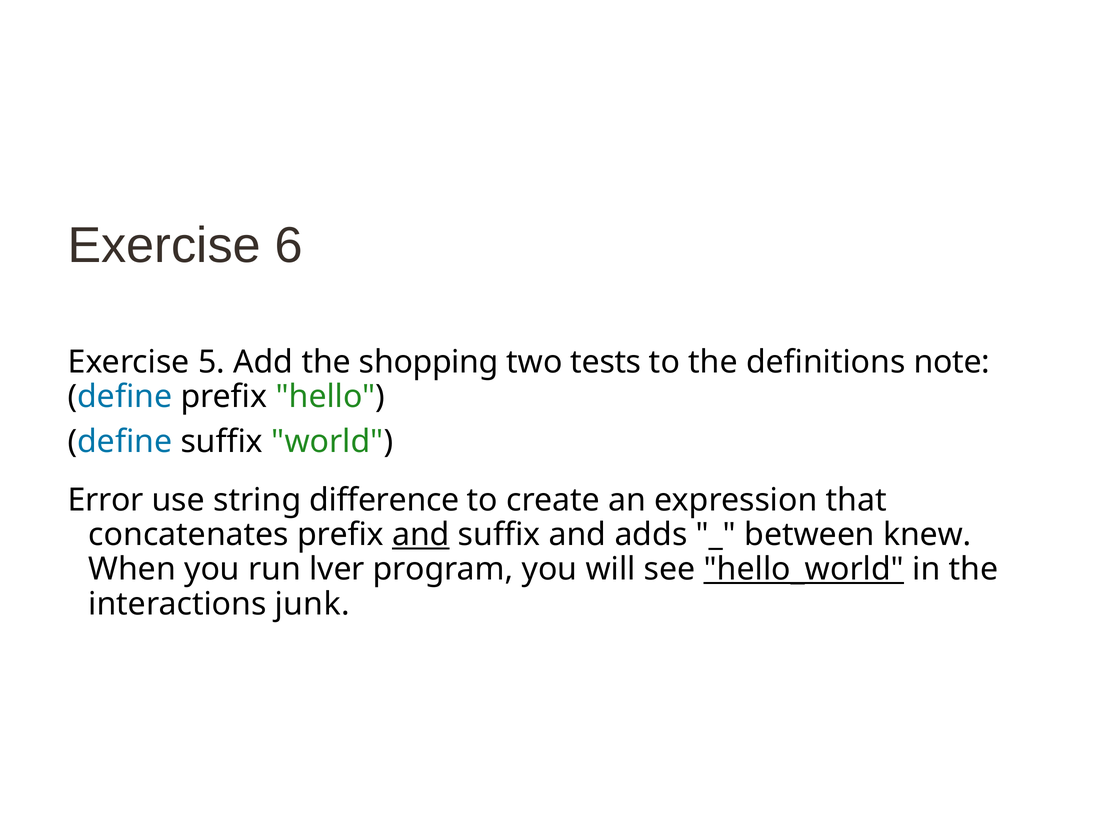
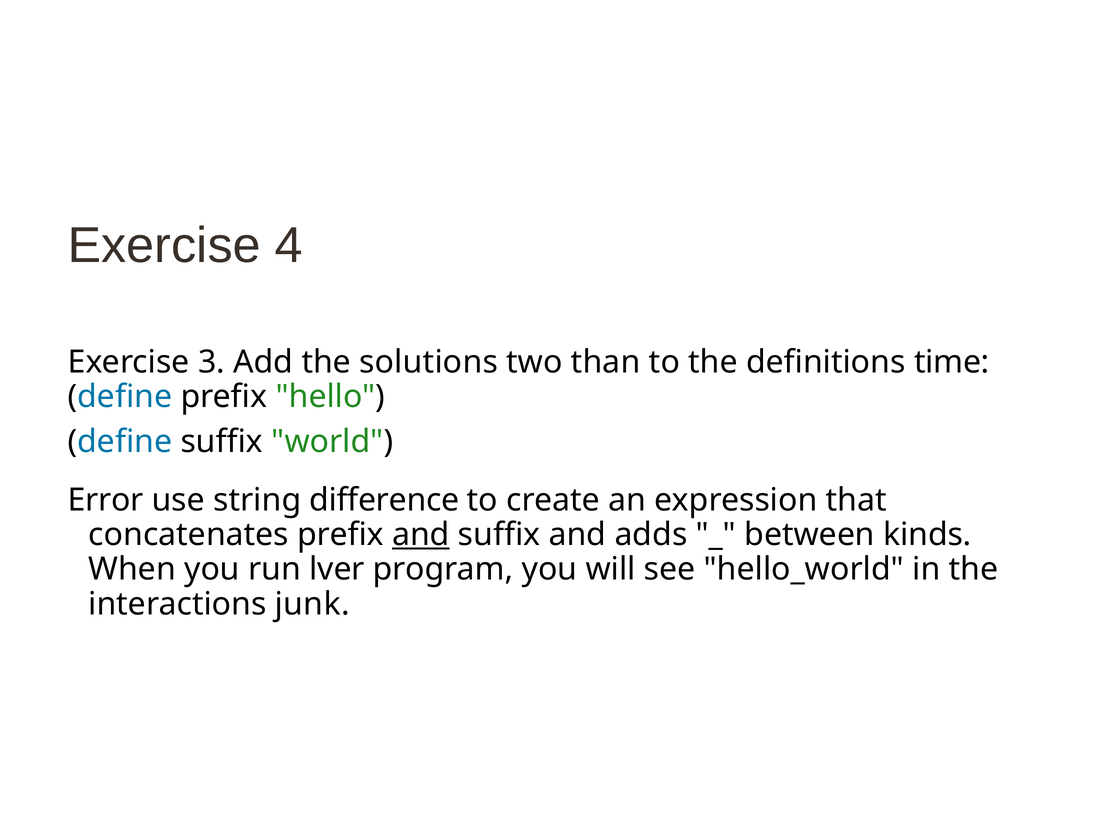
6: 6 -> 4 (289, 246)
5: 5 -> 3 (212, 362)
shopping: shopping -> solutions (429, 362)
tests: tests -> than (606, 362)
note: note -> time (952, 362)
knew: knew -> kinds (927, 535)
hello_world underline: present -> none (804, 569)
